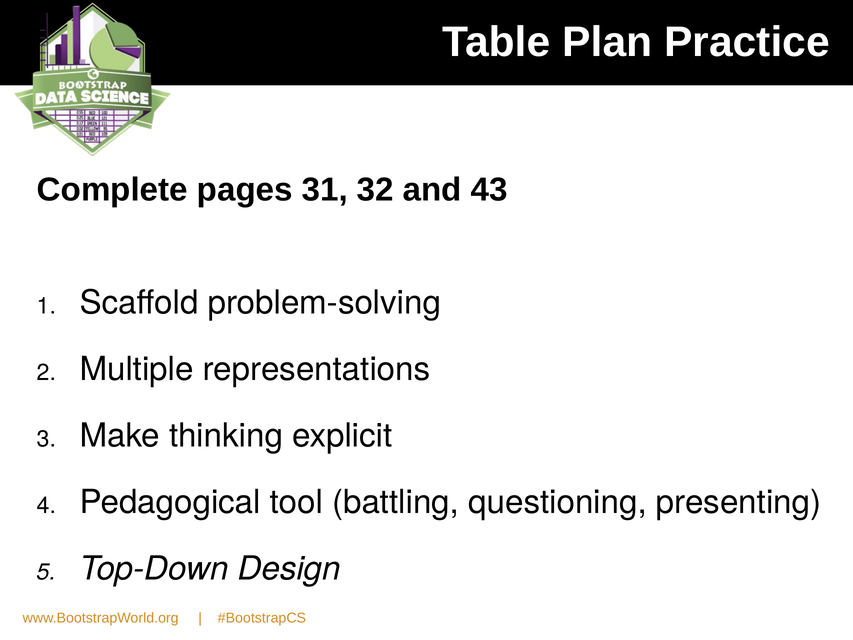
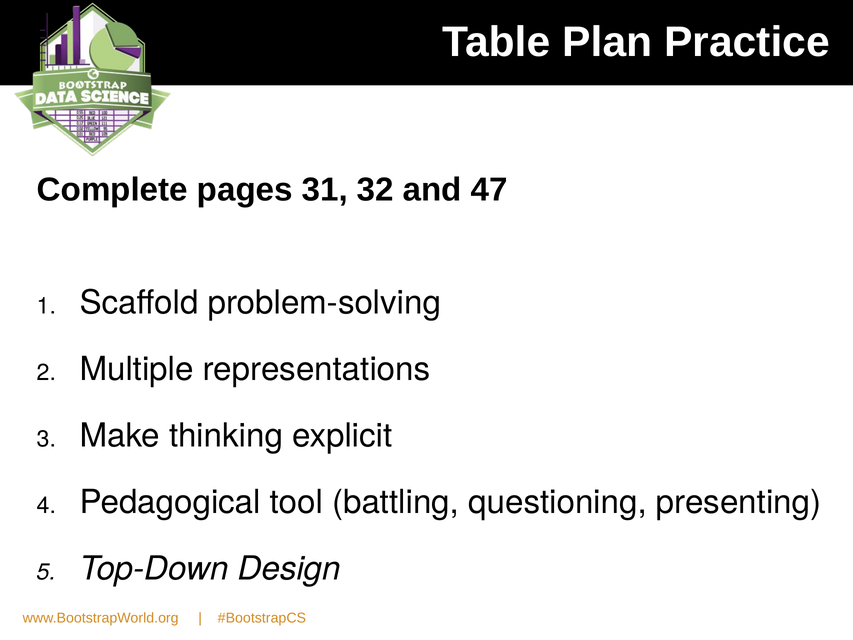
43: 43 -> 47 (489, 190)
